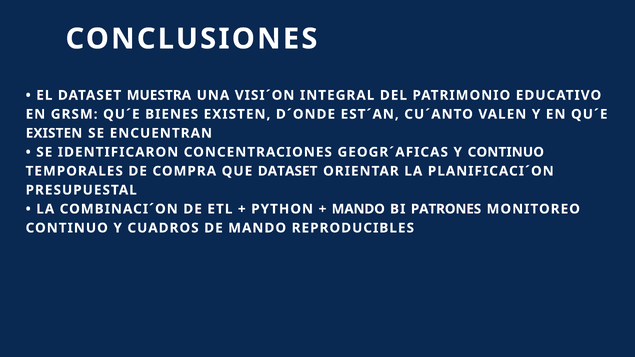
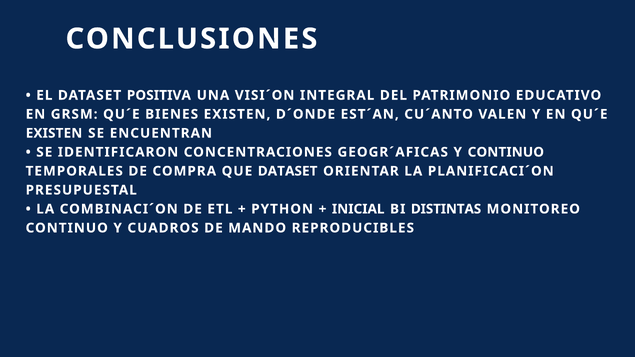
MUESTRA: MUESTRA -> POSITIVA (159, 95)
MANDO: MANDO -> INICIAL (358, 209)
PATRONES: PATRONES -> DISTINTAS (446, 209)
